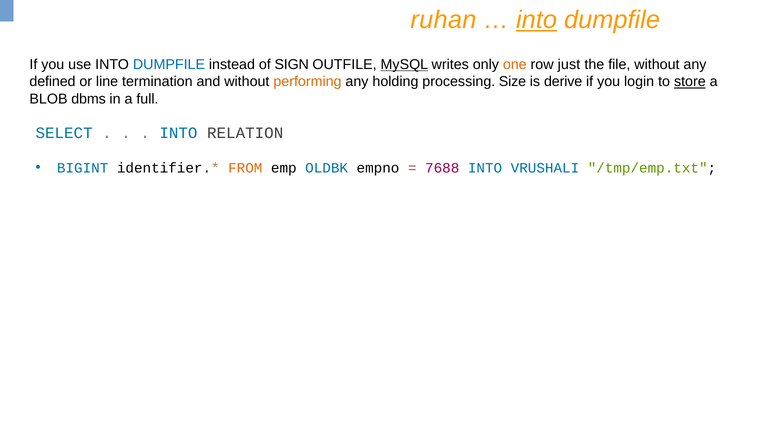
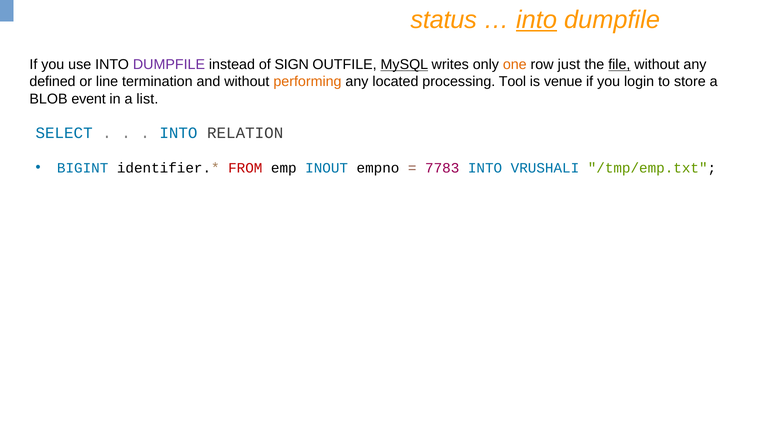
ruhan: ruhan -> status (444, 20)
DUMPFILE colour: blue -> purple (169, 65)
file underline: none -> present (619, 65)
holding: holding -> located (395, 82)
Size: Size -> Tool (512, 82)
derive: derive -> venue (563, 82)
store underline: present -> none (690, 82)
dbms: dbms -> event (89, 99)
full: full -> list (147, 99)
FROM colour: orange -> red (245, 168)
OLDBK: OLDBK -> INOUT (327, 168)
7688: 7688 -> 7783 (442, 168)
